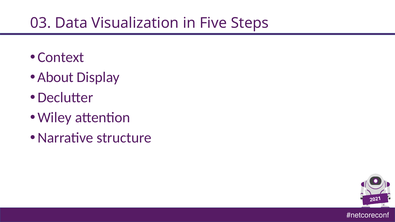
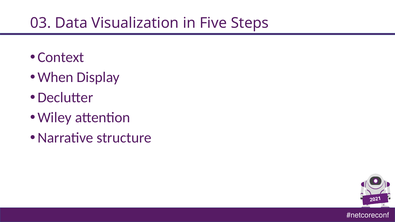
About: About -> When (55, 77)
